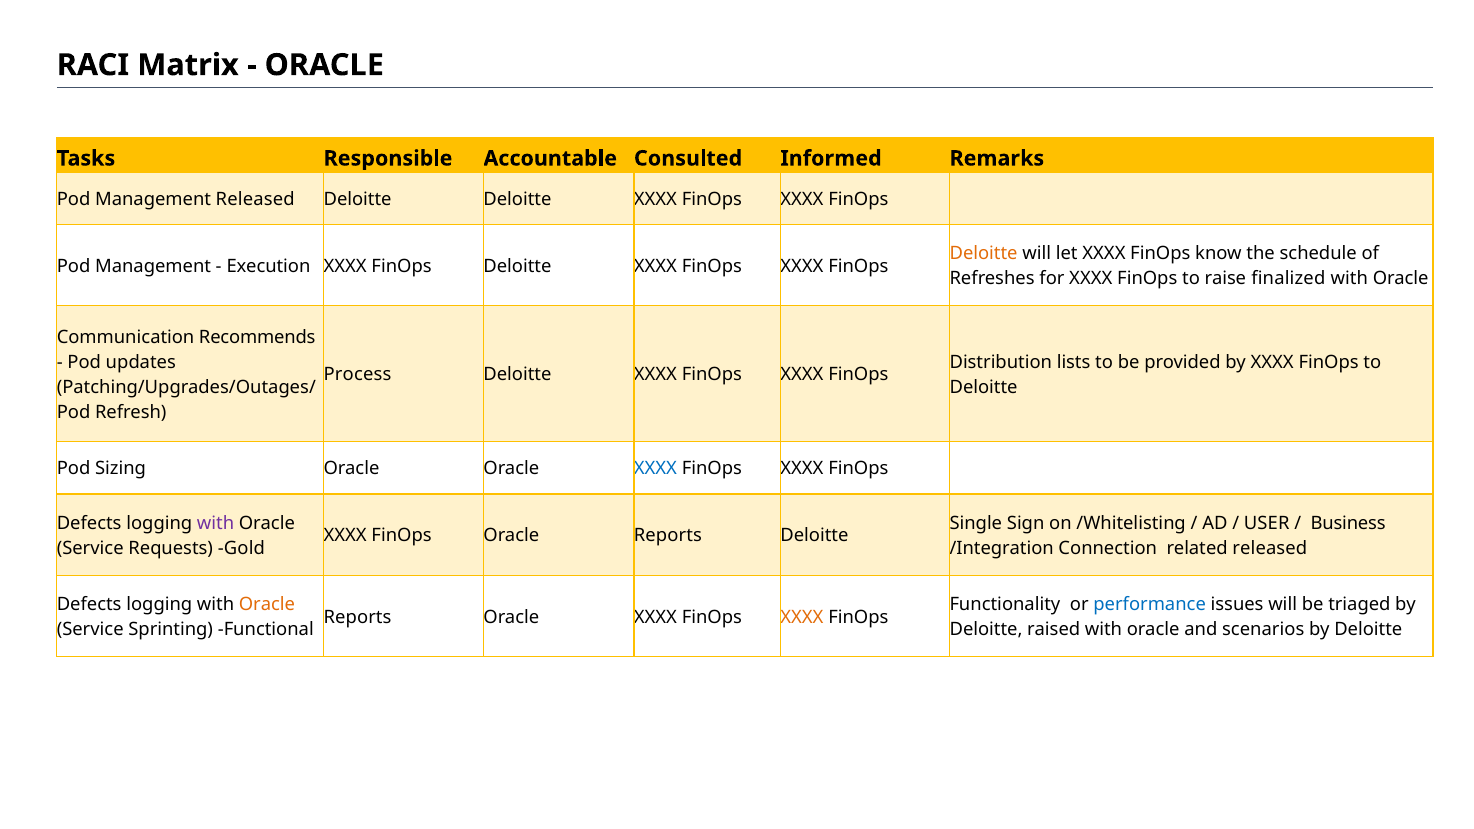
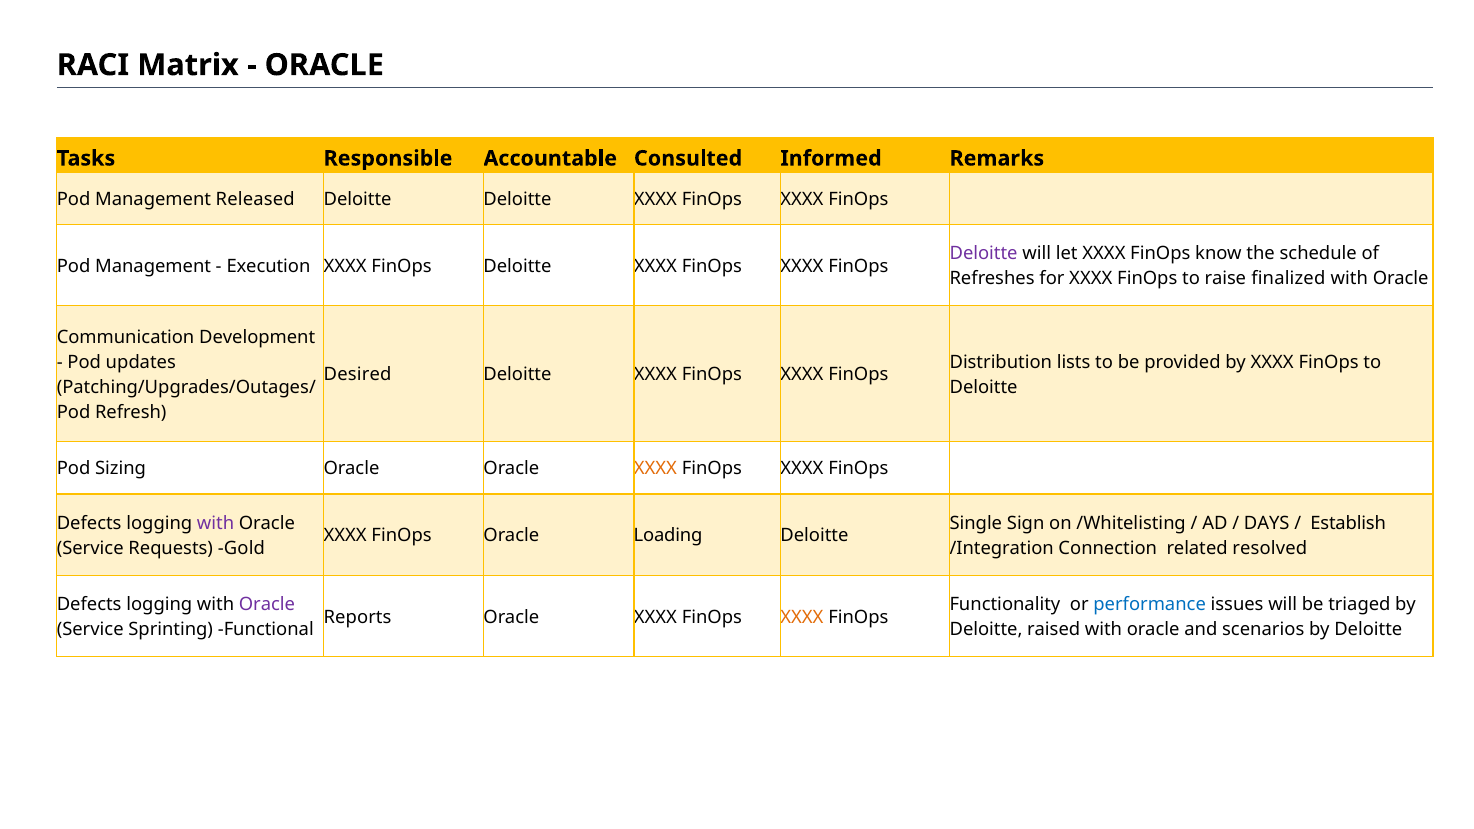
Deloitte colour: orange -> purple (984, 254)
Recommends: Recommends -> Development (257, 337)
Process: Process -> Desired (358, 375)
XXXX colour: blue -> orange (655, 469)
USER: USER -> DAYS (1267, 523)
Business: Business -> Establish (1348, 523)
Oracle Reports: Reports -> Loading (668, 536)
related released: released -> resolved (1270, 548)
Oracle colour: orange -> purple (267, 605)
